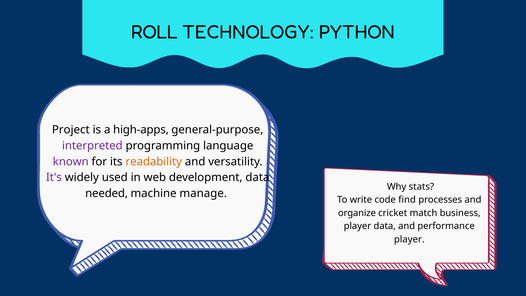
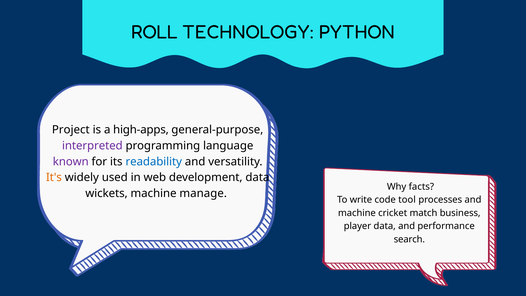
readability colour: orange -> blue (154, 162)
It's colour: purple -> orange (54, 177)
stats: stats -> facts (421, 187)
needed: needed -> wickets (107, 193)
find: find -> tool (407, 200)
organize: organize -> machine (357, 213)
player: player -> search (409, 239)
